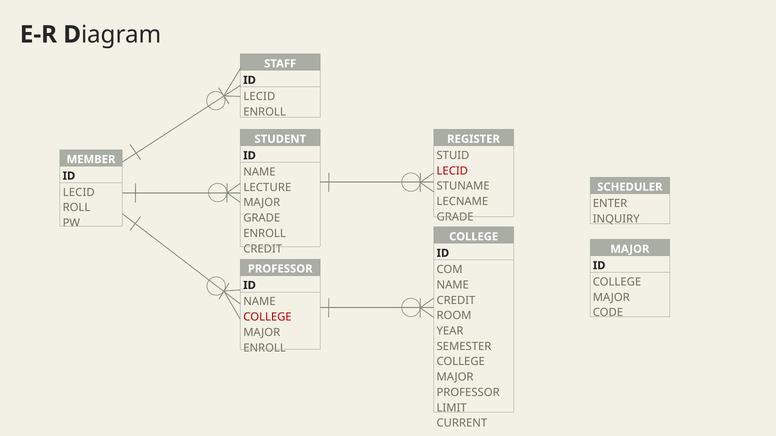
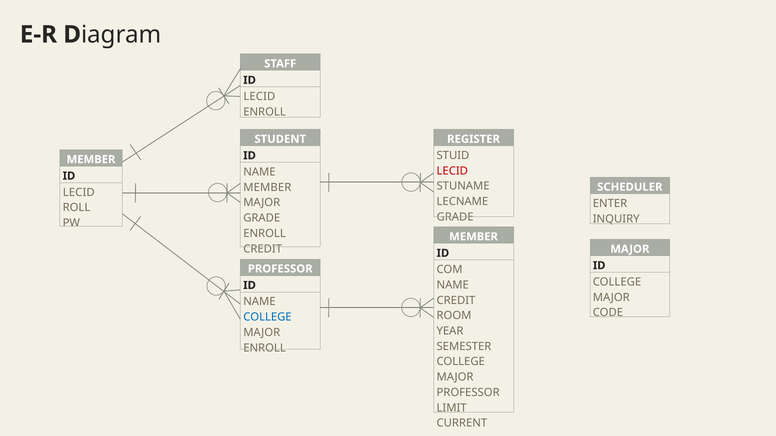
LECTURE: LECTURE -> MEMBER (267, 188)
COLLEGE: COLLEGE -> MEMBER (474, 237)
COLLEGE colour: red -> blue (267, 317)
